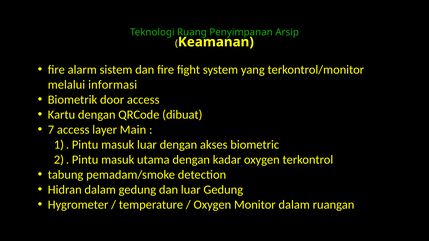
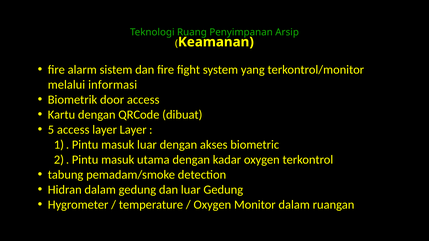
7: 7 -> 5 (51, 130)
layer Main: Main -> Layer (133, 130)
